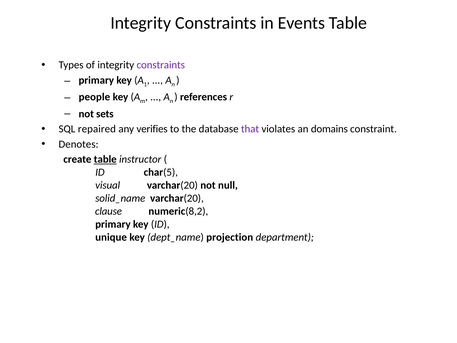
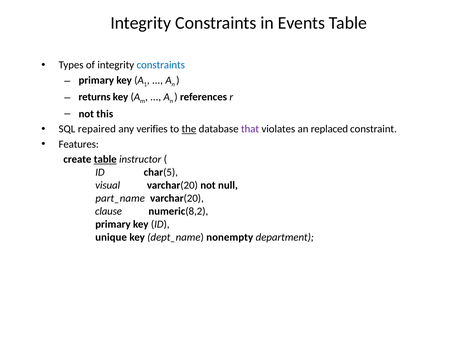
constraints colour: purple -> blue (161, 65)
people: people -> returns (95, 97)
sets: sets -> this (105, 114)
the underline: none -> present (189, 129)
domains: domains -> replaced (329, 129)
Denotes: Denotes -> Features (79, 144)
solid_name: solid_name -> part_name (120, 198)
projection: projection -> nonempty (230, 237)
